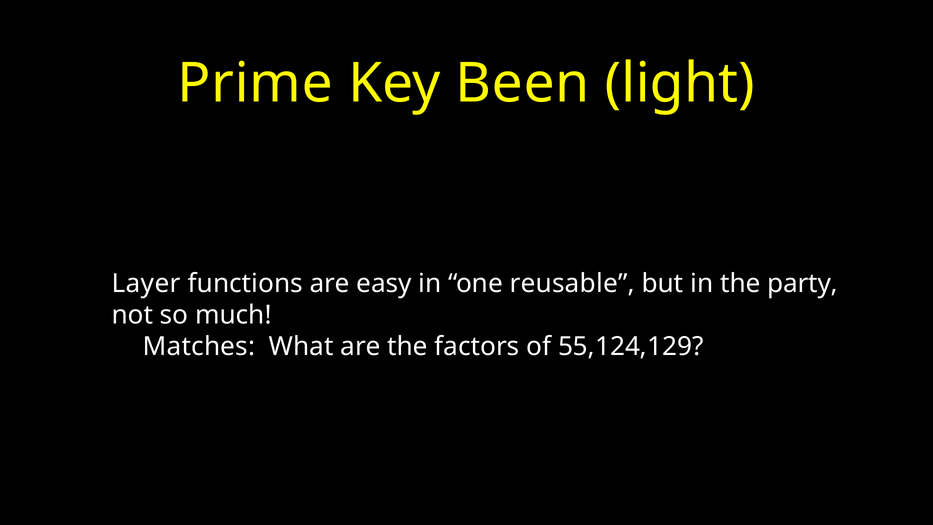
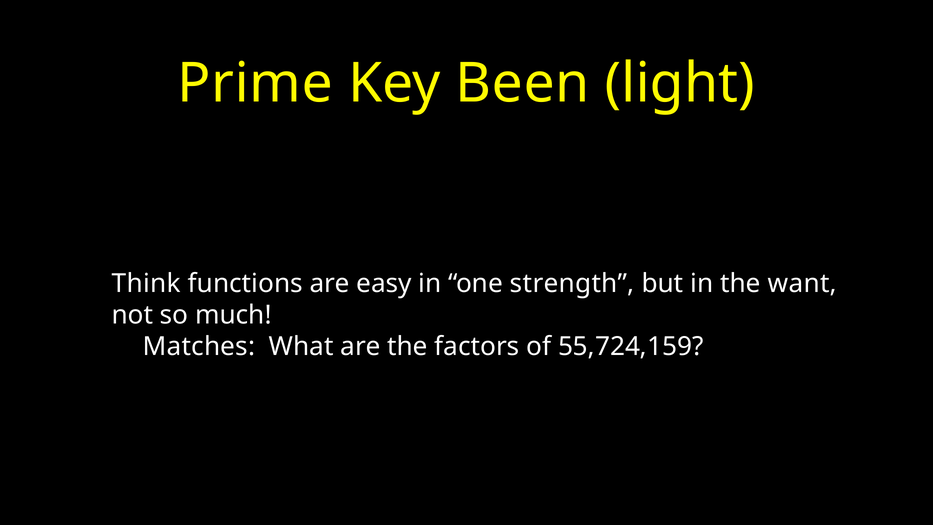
Layer: Layer -> Think (146, 283)
reusable: reusable -> strength (572, 283)
party: party -> want (802, 283)
55,124,129: 55,124,129 -> 55,724,159 (631, 346)
